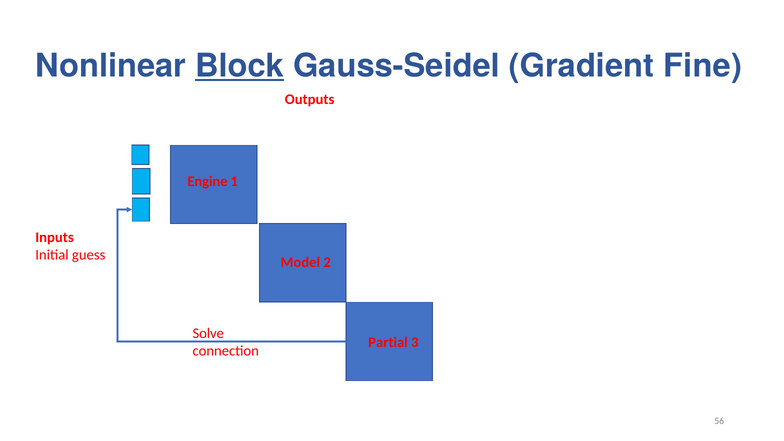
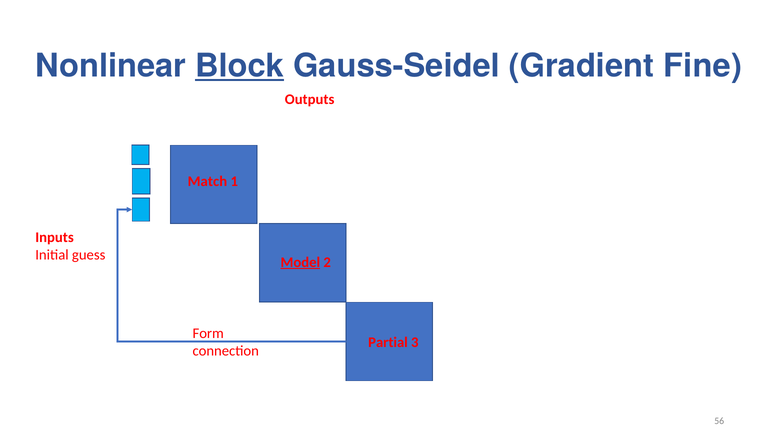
Engine: Engine -> Match (207, 181)
Model underline: none -> present (300, 262)
Solve: Solve -> Form (208, 333)
